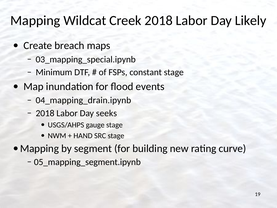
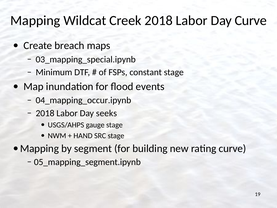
Day Likely: Likely -> Curve (251, 21)
04_mapping_drain.ipynb: 04_mapping_drain.ipynb -> 04_mapping_occur.ipynb (83, 100)
